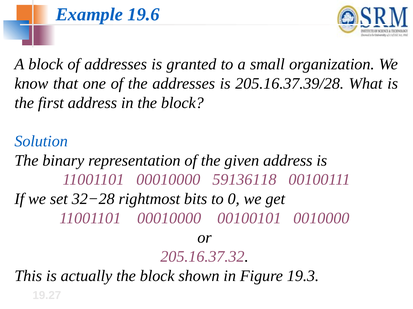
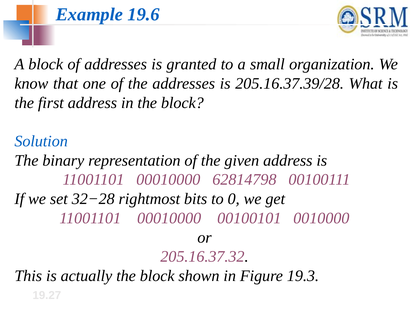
59136118: 59136118 -> 62814798 (244, 180)
